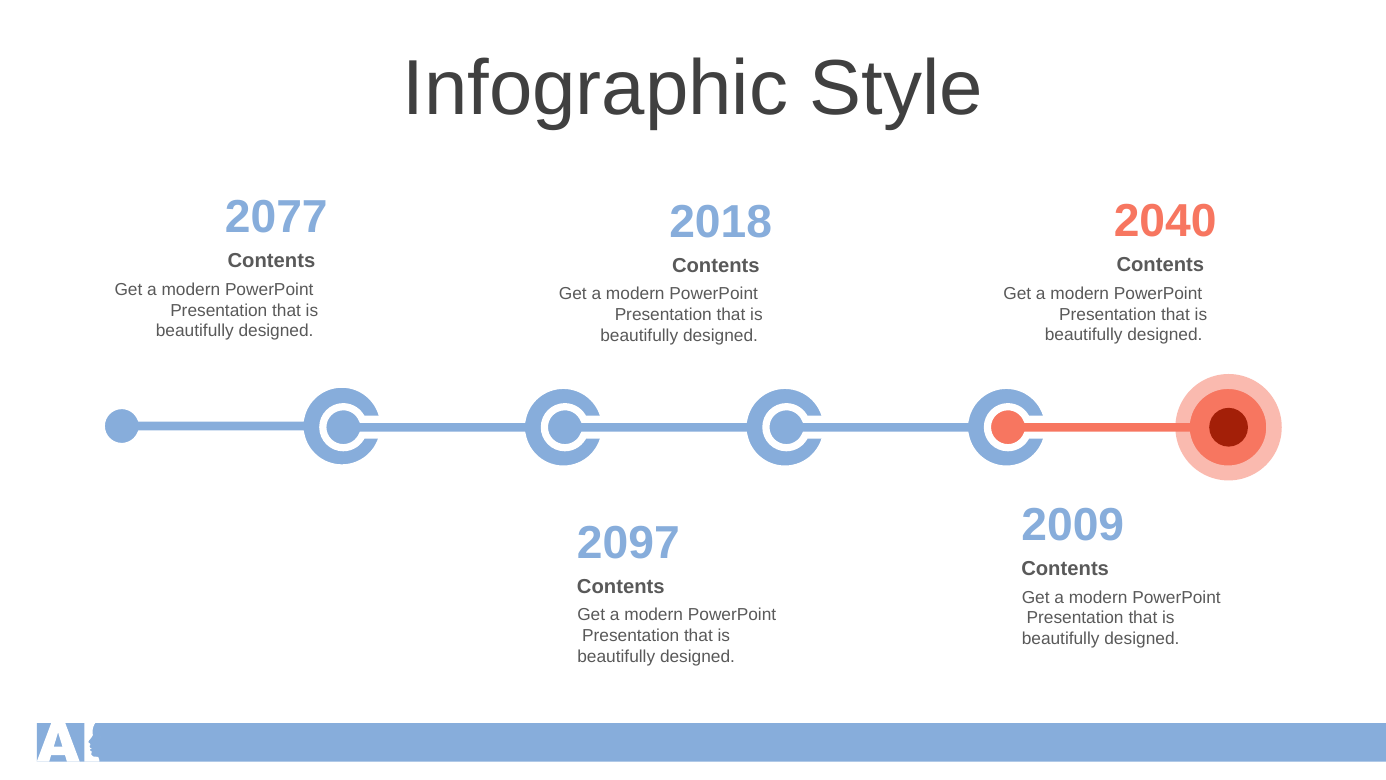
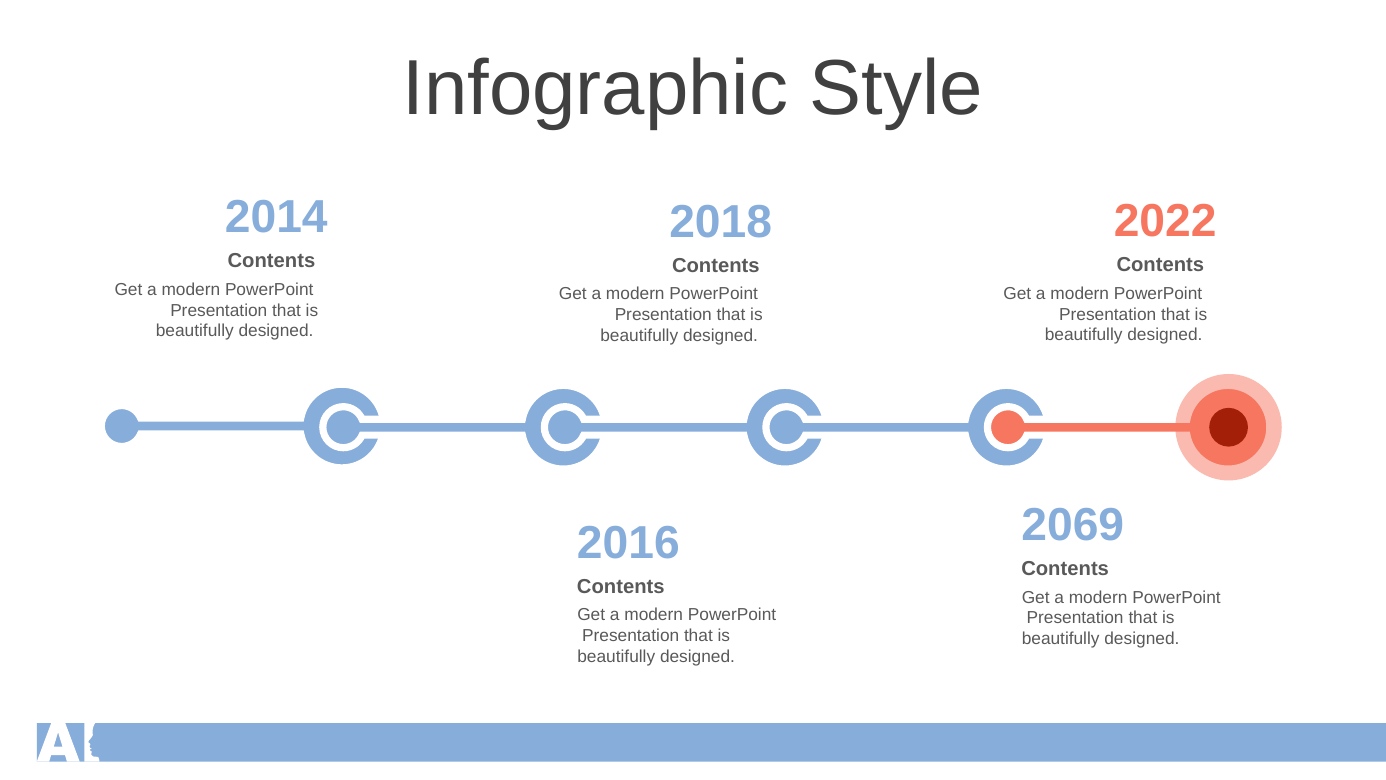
2077: 2077 -> 2014 (276, 217)
2040: 2040 -> 2022 (1165, 222)
2009: 2009 -> 2069 (1073, 525)
2097: 2097 -> 2016 (628, 543)
